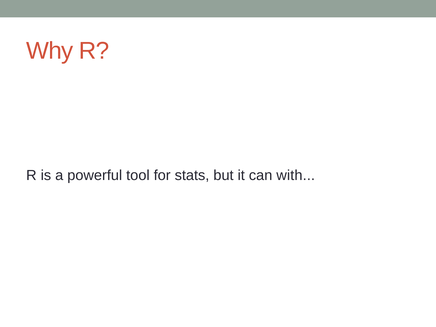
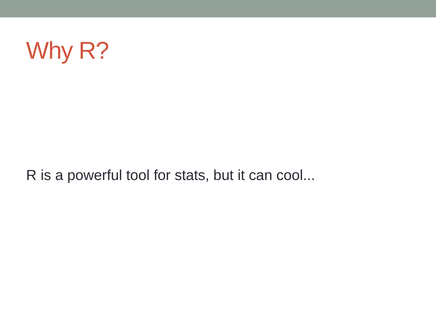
with: with -> cool (296, 175)
